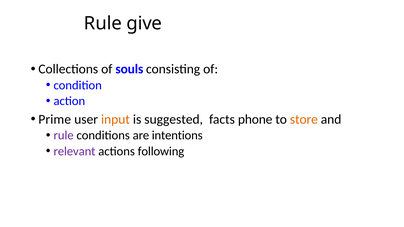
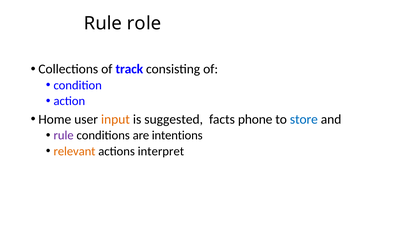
give: give -> role (144, 23)
souls: souls -> track (129, 69)
Prime: Prime -> Home (55, 119)
store colour: orange -> blue (304, 119)
relevant colour: purple -> orange (74, 151)
following: following -> interpret (161, 151)
